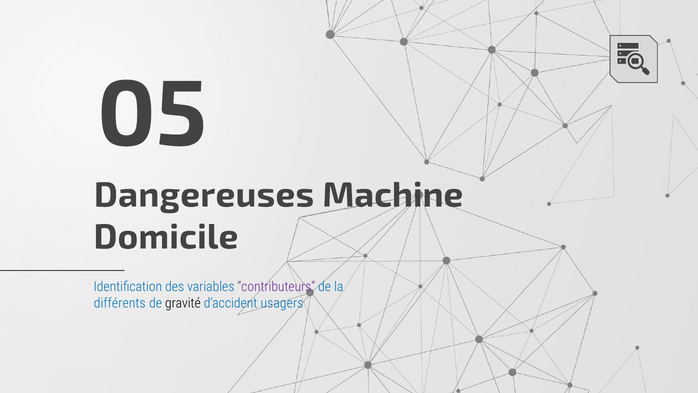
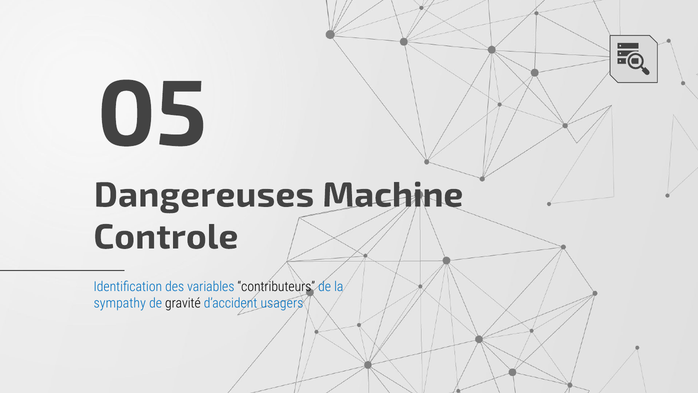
Domicile: Domicile -> Controle (166, 237)
contributeurs colour: purple -> black (276, 287)
différents: différents -> sympathy (120, 303)
